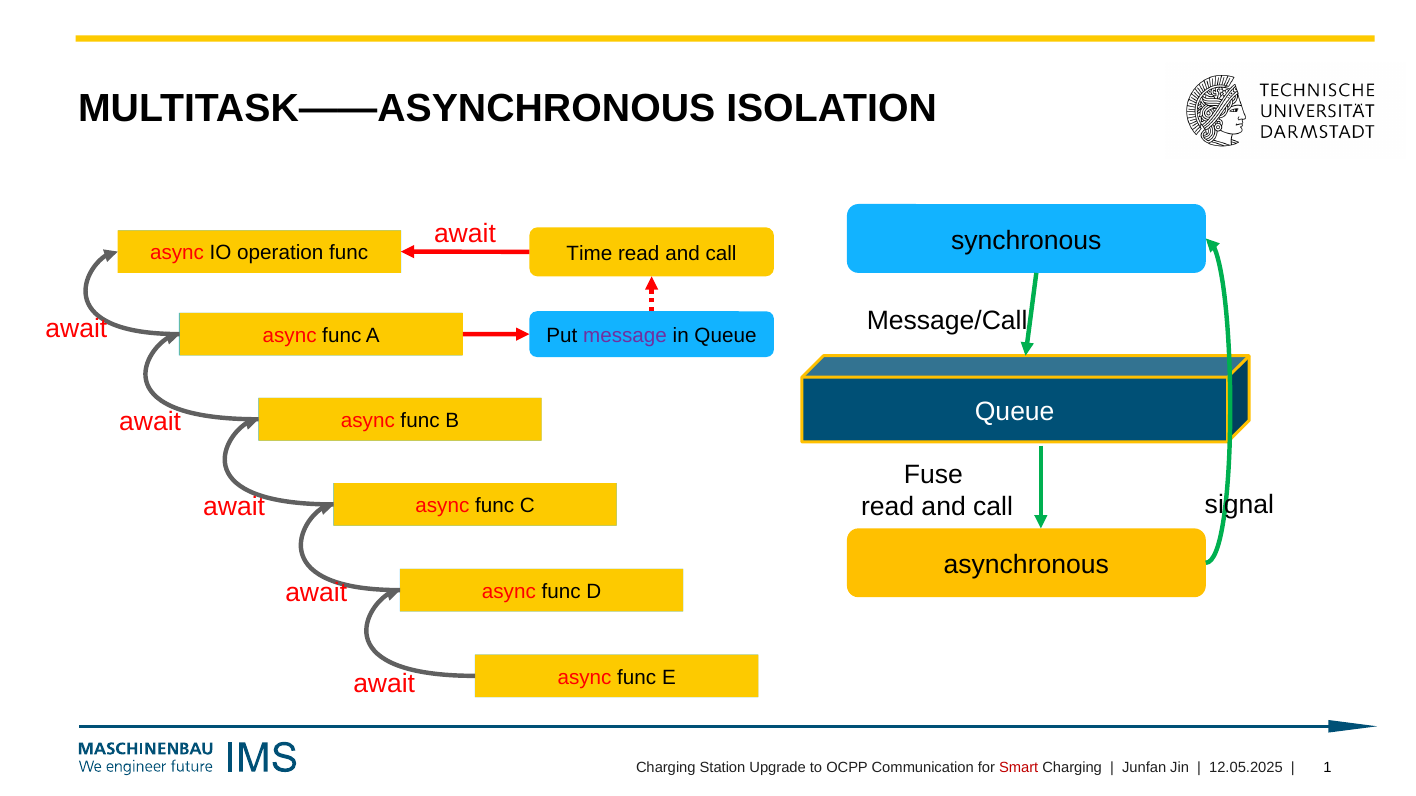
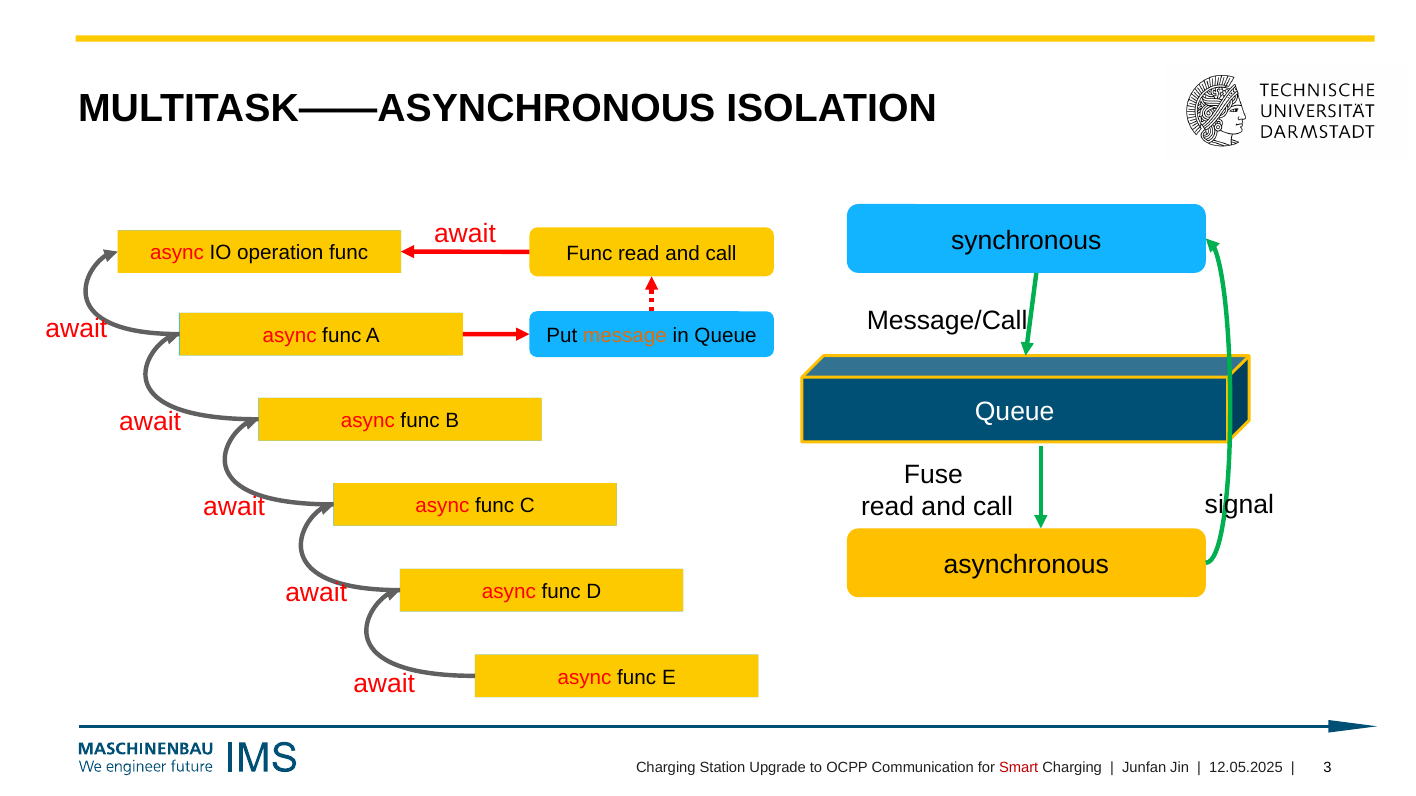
Time: Time -> Func (589, 253)
message colour: purple -> orange (625, 336)
1: 1 -> 3 (1327, 768)
